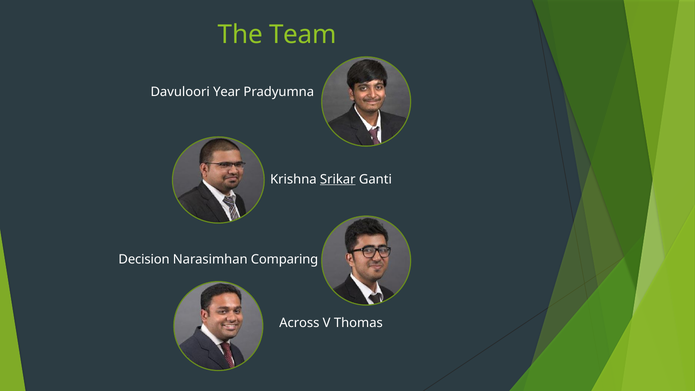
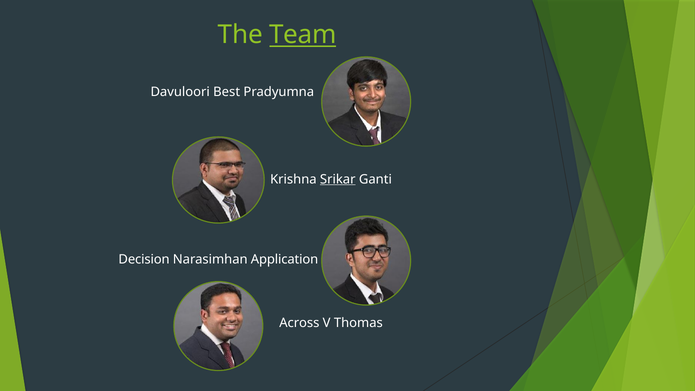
Team underline: none -> present (303, 35)
Year: Year -> Best (227, 92)
Comparing: Comparing -> Application (285, 259)
